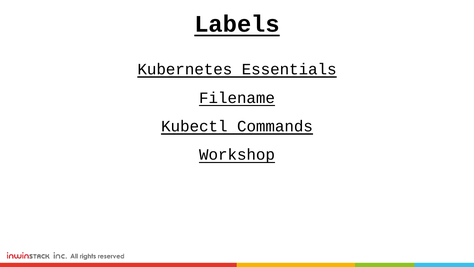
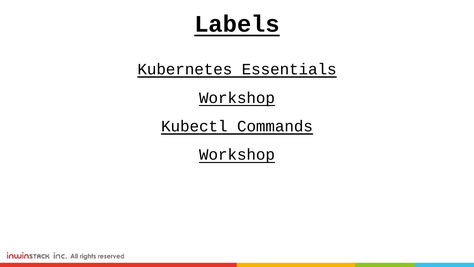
Filename: Filename -> Workshop (237, 98)
